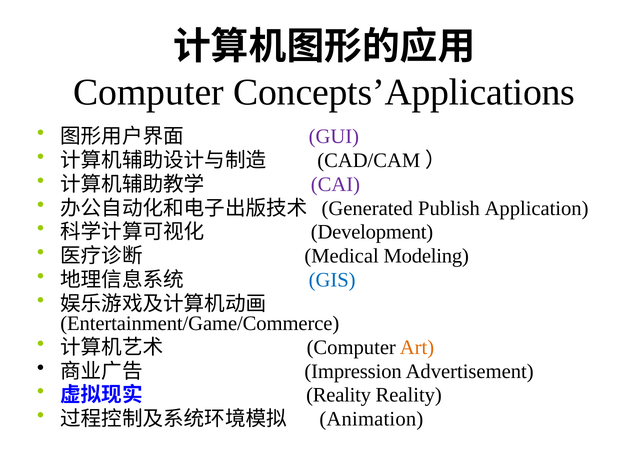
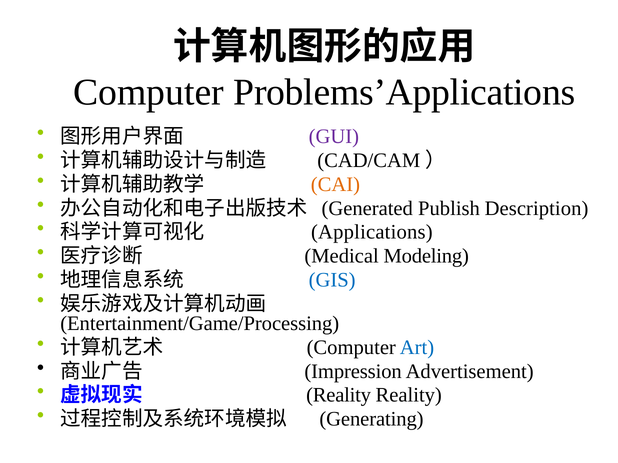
Concepts’Applications: Concepts’Applications -> Problems’Applications (404, 92)
CAI colour: purple -> orange (335, 185)
Application: Application -> Description (537, 208)
Development: Development -> Applications (372, 232)
Entertainment/Game/Commerce: Entertainment/Game/Commerce -> Entertainment/Game/Processing (200, 324)
Art colour: orange -> blue (417, 348)
Animation: Animation -> Generating (371, 419)
